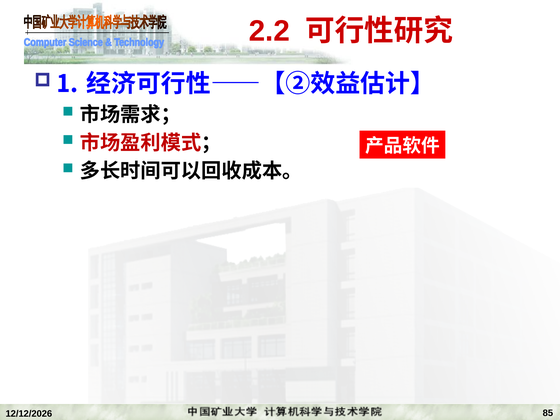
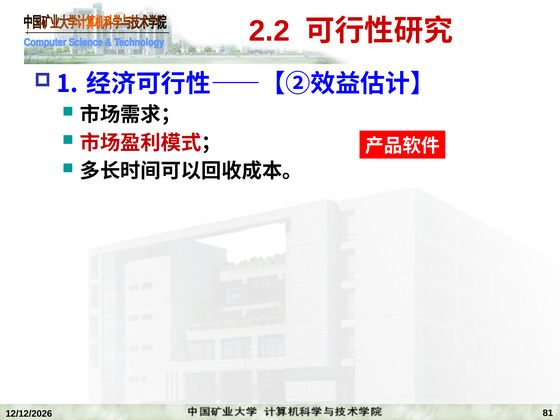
85: 85 -> 81 (548, 413)
